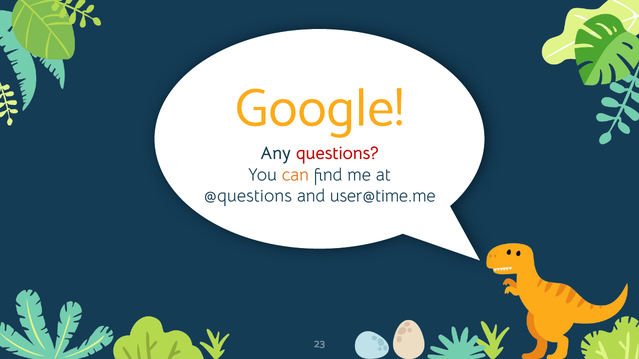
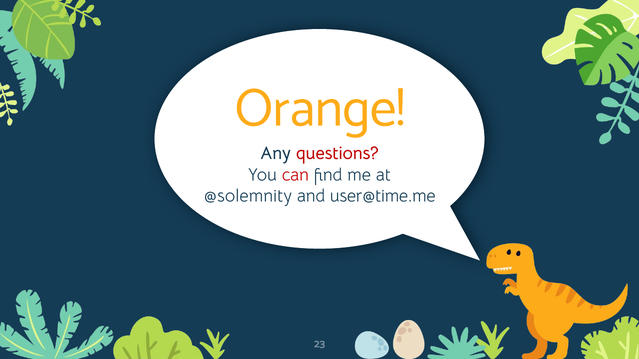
Google: Google -> Orange (320, 108)
can colour: orange -> red (295, 175)
@questions: @questions -> @solemnity (248, 196)
